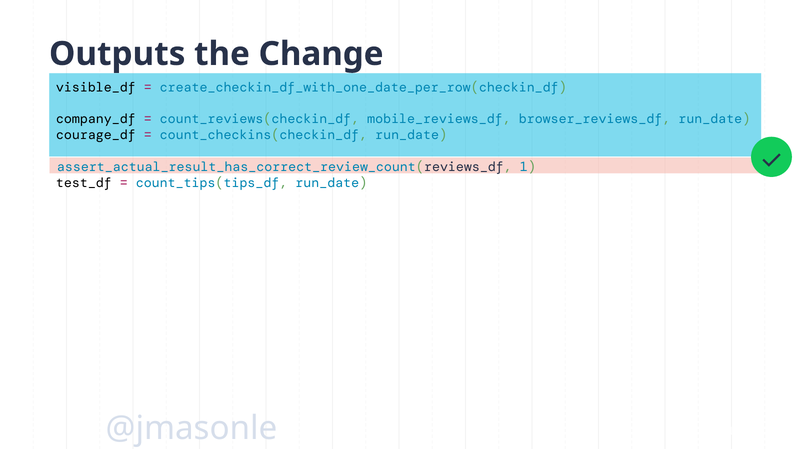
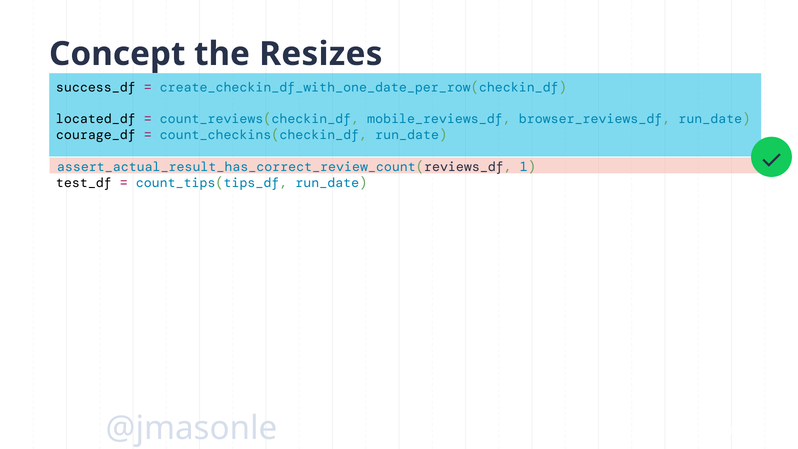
Outputs: Outputs -> Concept (117, 54)
Change: Change -> Resizes (321, 54)
visible_df: visible_df -> success_df (96, 87)
company_df: company_df -> located_df (96, 119)
